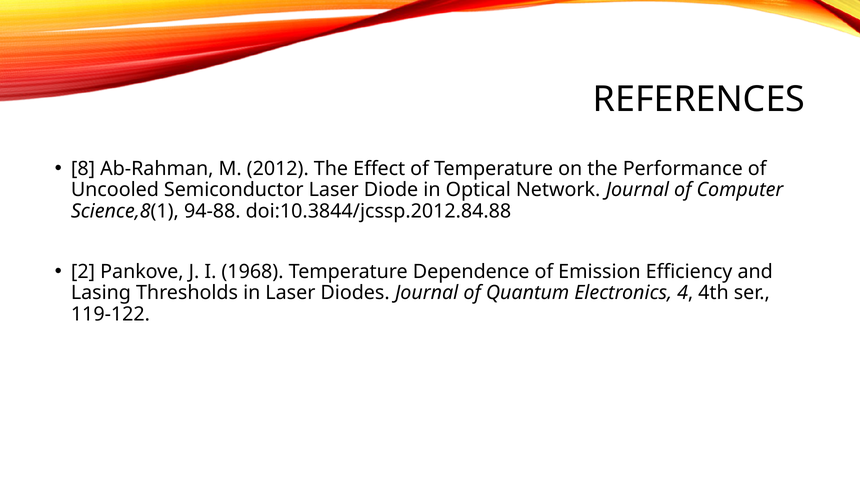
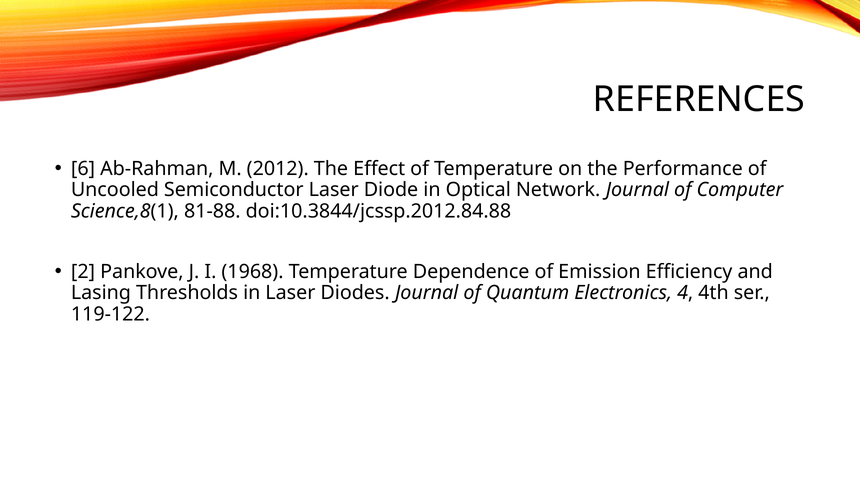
8: 8 -> 6 (83, 169)
94-88: 94-88 -> 81-88 (212, 211)
